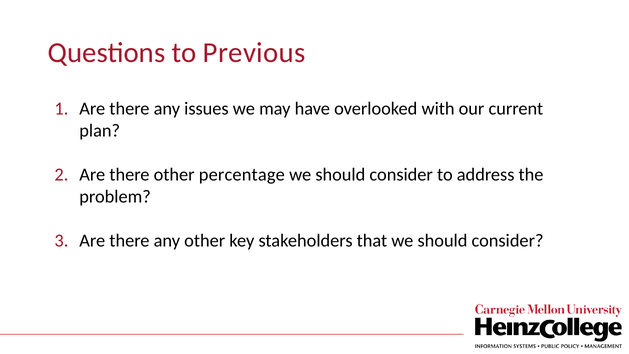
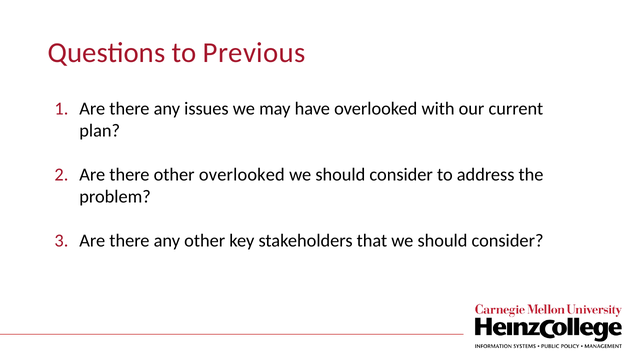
other percentage: percentage -> overlooked (242, 175)
